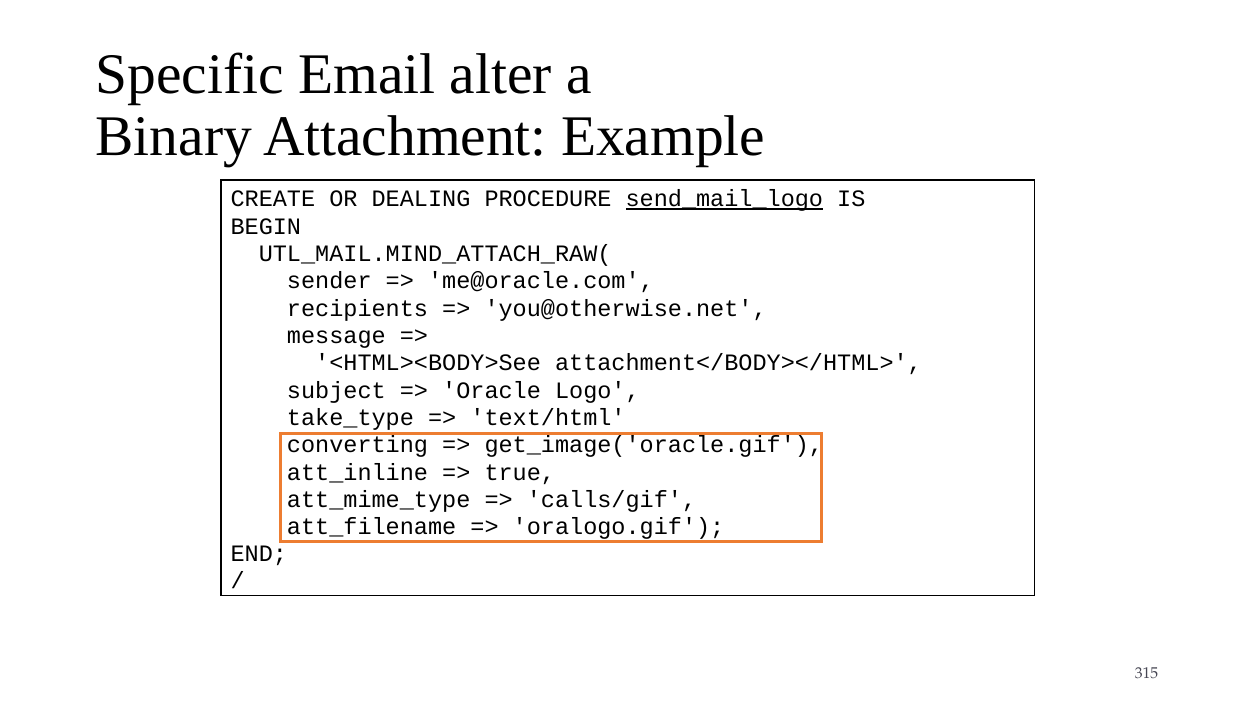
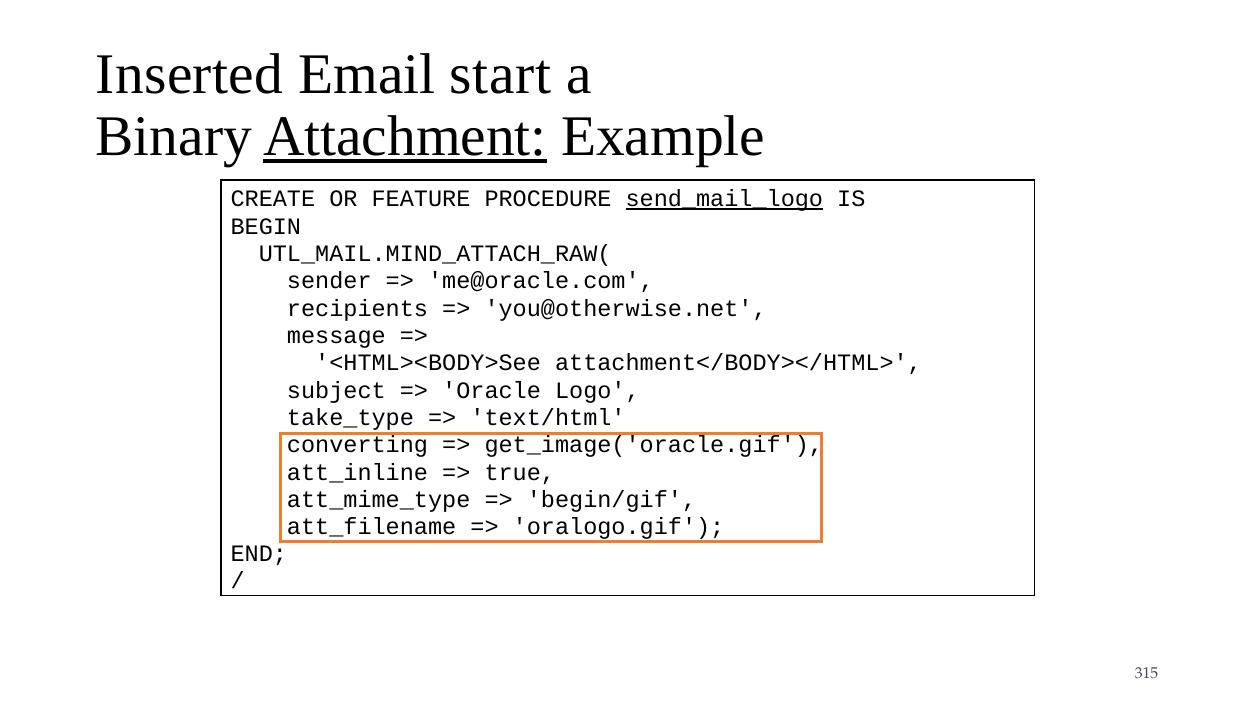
Specific: Specific -> Inserted (190, 74)
alter: alter -> start (500, 74)
Attachment underline: none -> present (405, 136)
DEALING: DEALING -> FEATURE (421, 199)
calls/gif: calls/gif -> begin/gif (611, 500)
